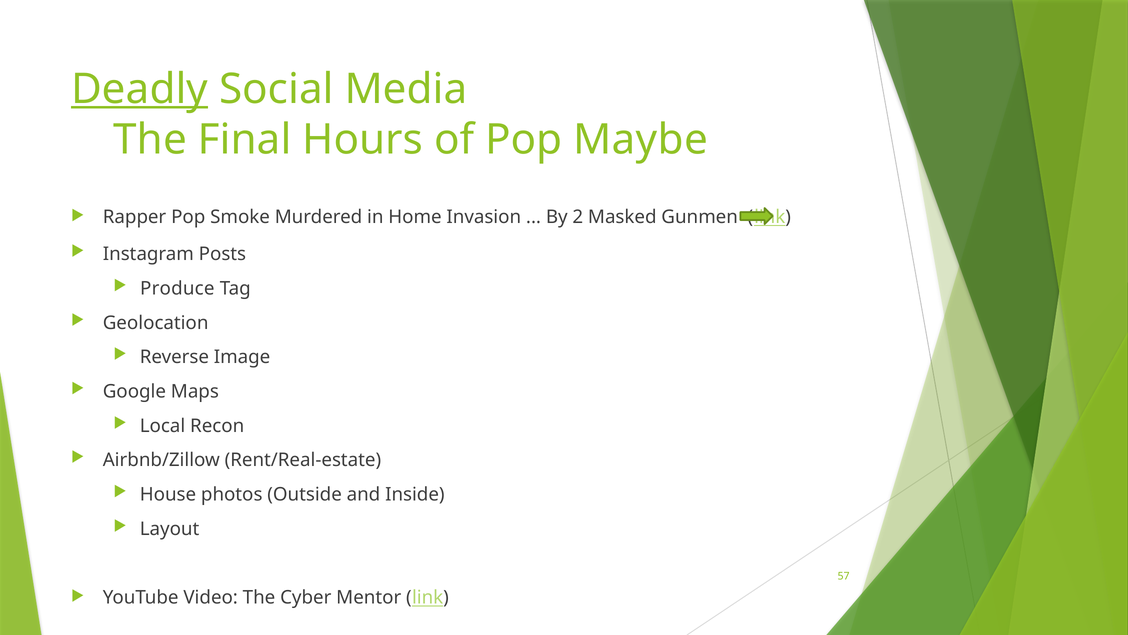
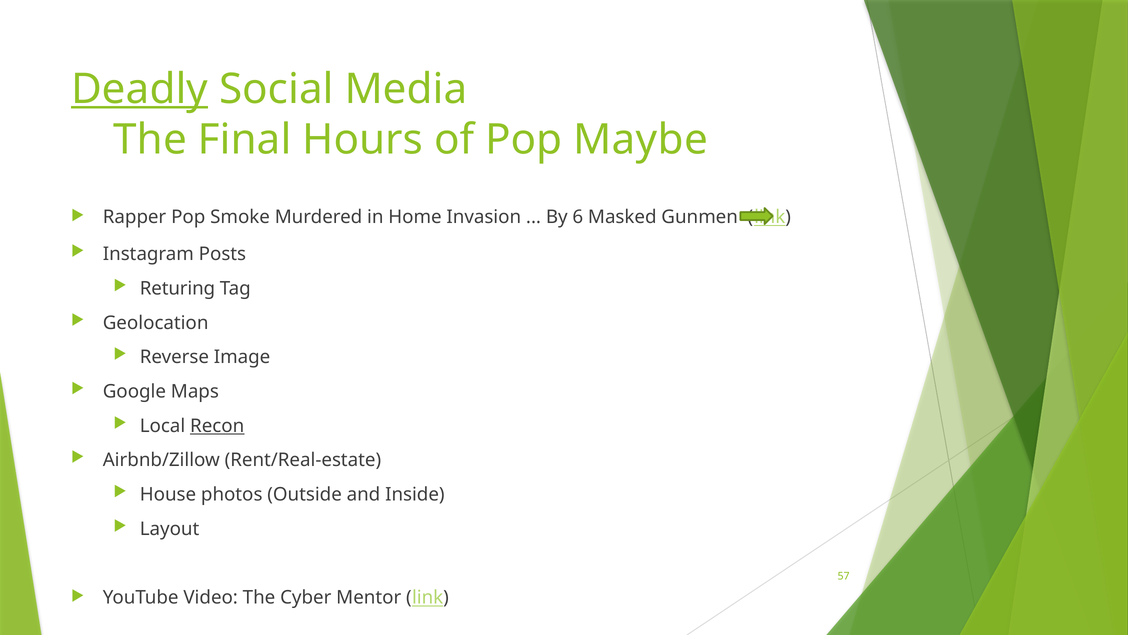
2: 2 -> 6 (578, 217)
Produce: Produce -> Returing (177, 288)
Recon underline: none -> present (217, 426)
